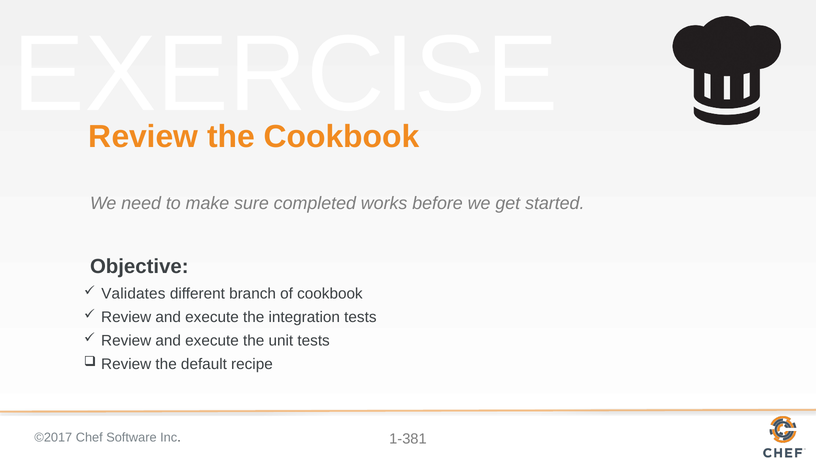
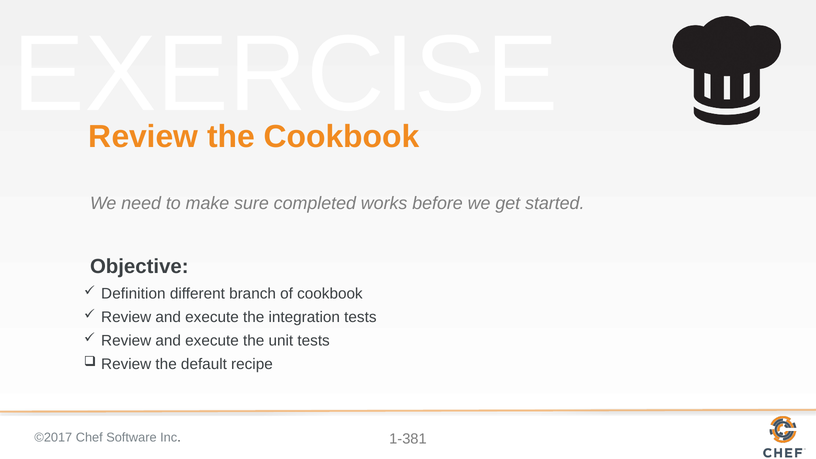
Validates: Validates -> Definition (133, 294)
